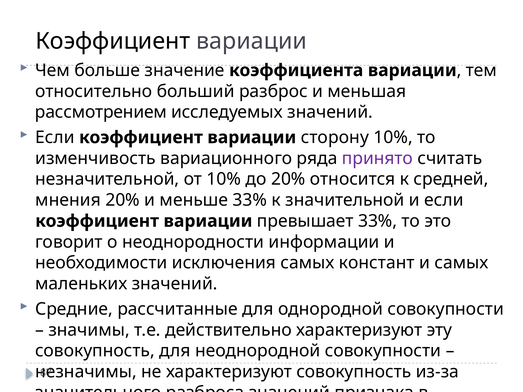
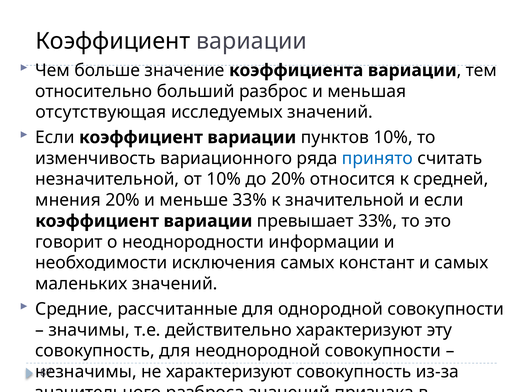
рассмотрением: рассмотрением -> отсутствующая (101, 112)
сторону: сторону -> пунктов (335, 138)
принято colour: purple -> blue (377, 158)
